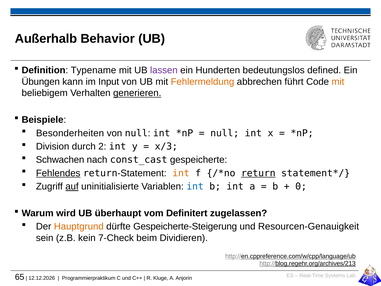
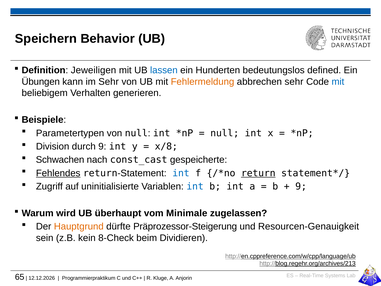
Außerhalb: Außerhalb -> Speichern (46, 39)
Typename: Typename -> Jeweiligen (93, 70)
lassen colour: purple -> blue (164, 70)
im Input: Input -> Sehr (109, 82)
abbrechen führt: führt -> sehr (294, 82)
mit colour: orange -> blue (338, 82)
generieren underline: present -> none (137, 93)
Besonderheiten: Besonderheiten -> Parametertypen (70, 133)
durch 2: 2 -> 9 (102, 146)
x/3: x/3 -> x/8 (166, 146)
int colour: orange -> blue (181, 173)
auf underline: present -> none (72, 186)
0: 0 -> 9 (301, 186)
Definitert: Definitert -> Minimale (187, 213)
Gespeicherte-Steigerung: Gespeicherte-Steigerung -> Präprozessor-Steigerung (185, 226)
7-Check: 7-Check -> 8-Check (116, 238)
